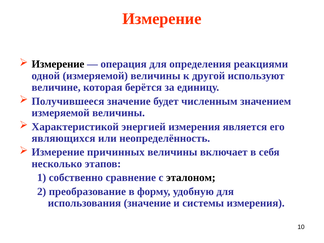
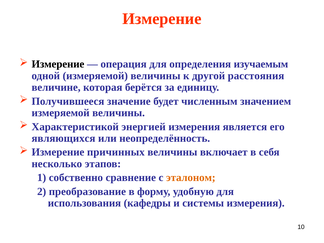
реакциями: реакциями -> изучаемым (261, 64)
используют: используют -> расстояния (256, 76)
эталоном colour: black -> orange (191, 178)
использования значение: значение -> кафедры (147, 203)
